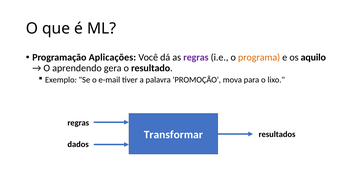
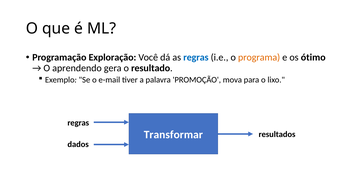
Aplicações: Aplicações -> Exploração (112, 57)
regras colour: purple -> blue (196, 57)
aquilo: aquilo -> ótimo (313, 57)
